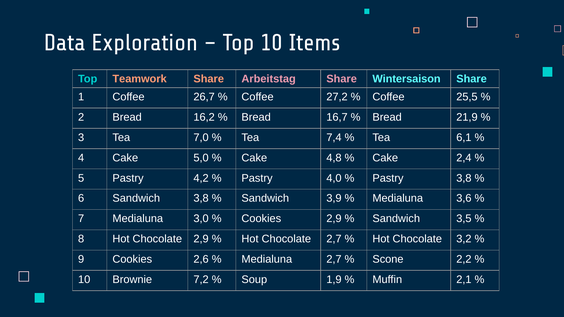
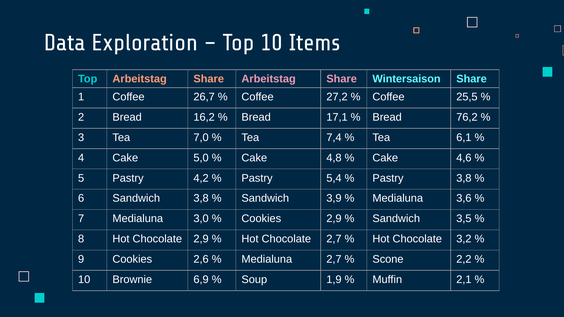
Top Teamwork: Teamwork -> Arbeitstag (140, 79)
16,7: 16,7 -> 17,1 (337, 117)
21,9: 21,9 -> 76,2 (467, 117)
2,4: 2,4 -> 4,6 (464, 158)
4,0: 4,0 -> 5,4 (334, 178)
7,2: 7,2 -> 6,9 (201, 280)
